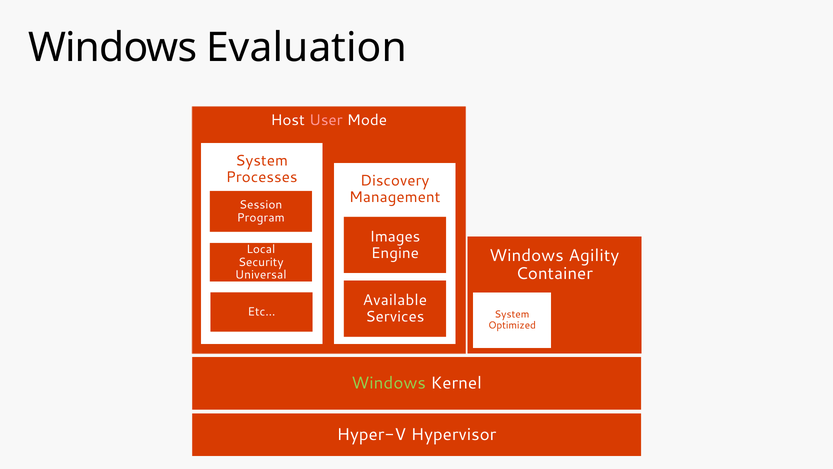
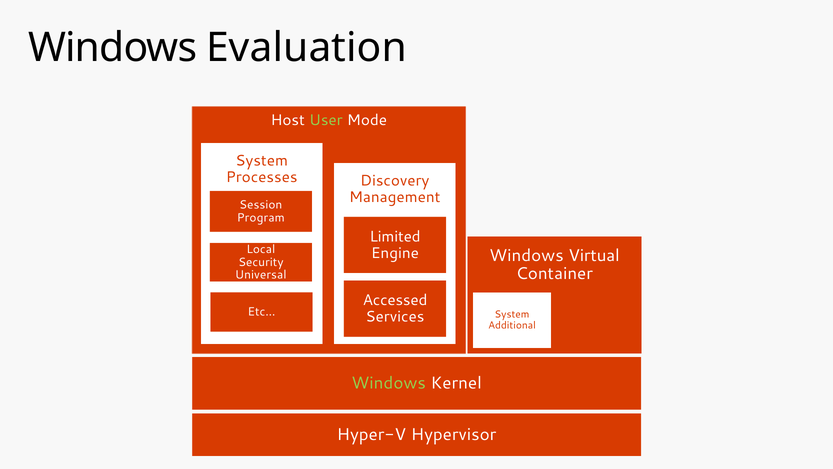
User colour: pink -> light green (326, 120)
Images: Images -> Limited (395, 236)
Agility: Agility -> Virtual (594, 255)
Available: Available -> Accessed (395, 300)
Optimized: Optimized -> Additional (512, 325)
